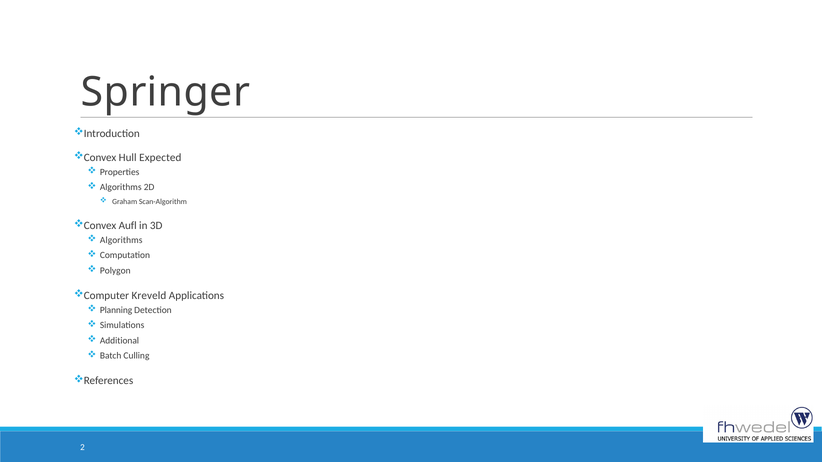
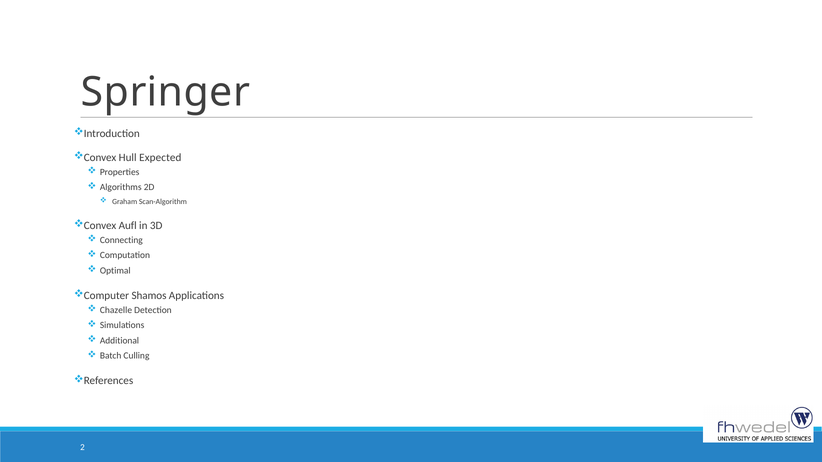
Algorithms: Algorithms -> Connecting (121, 240)
Polygon: Polygon -> Optimal (115, 271)
Kreveld: Kreveld -> Shamos (149, 296)
Planning: Planning -> Chazelle (116, 310)
